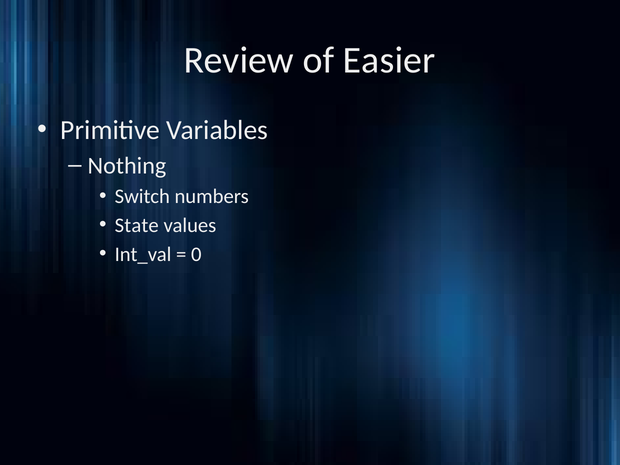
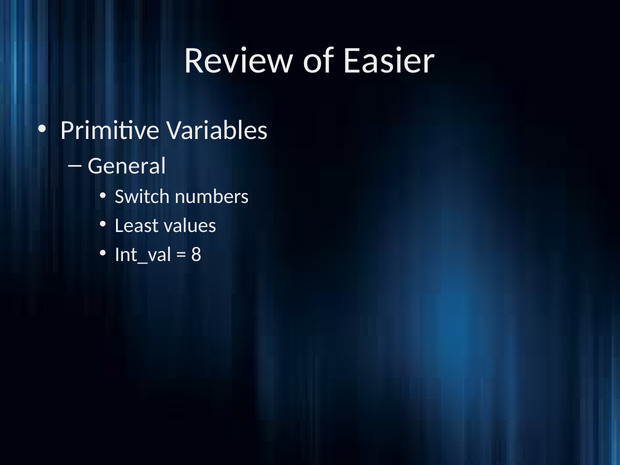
Nothing: Nothing -> General (127, 166)
State: State -> Least (137, 225)
0: 0 -> 8 (196, 254)
